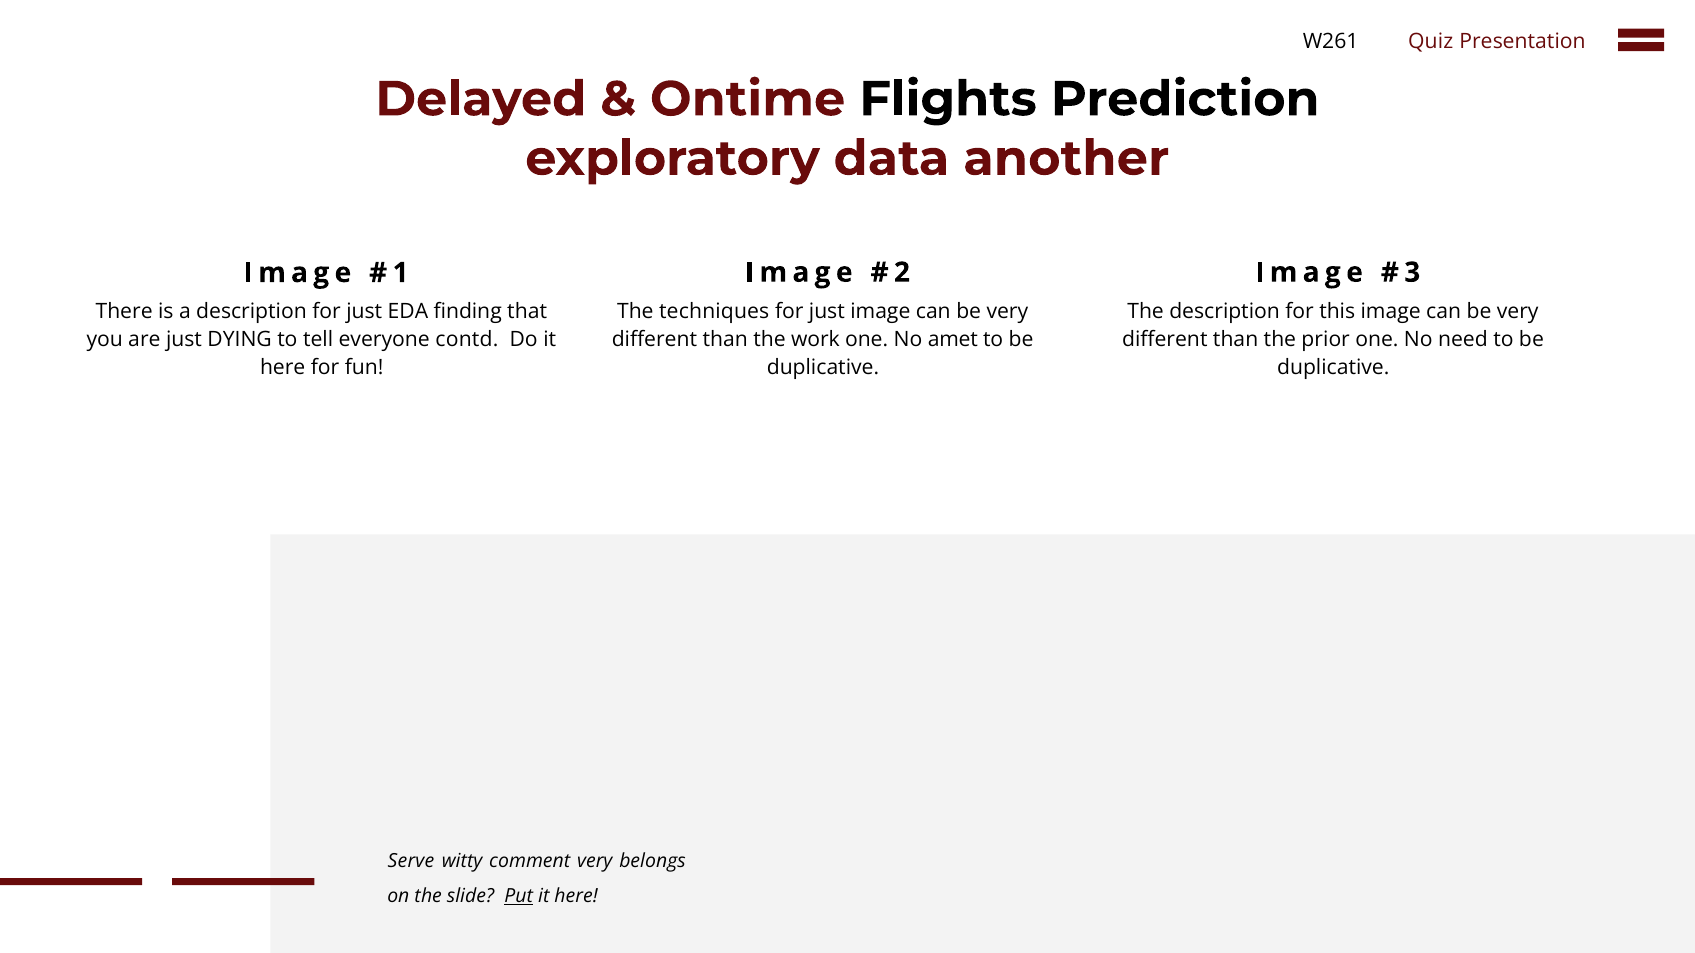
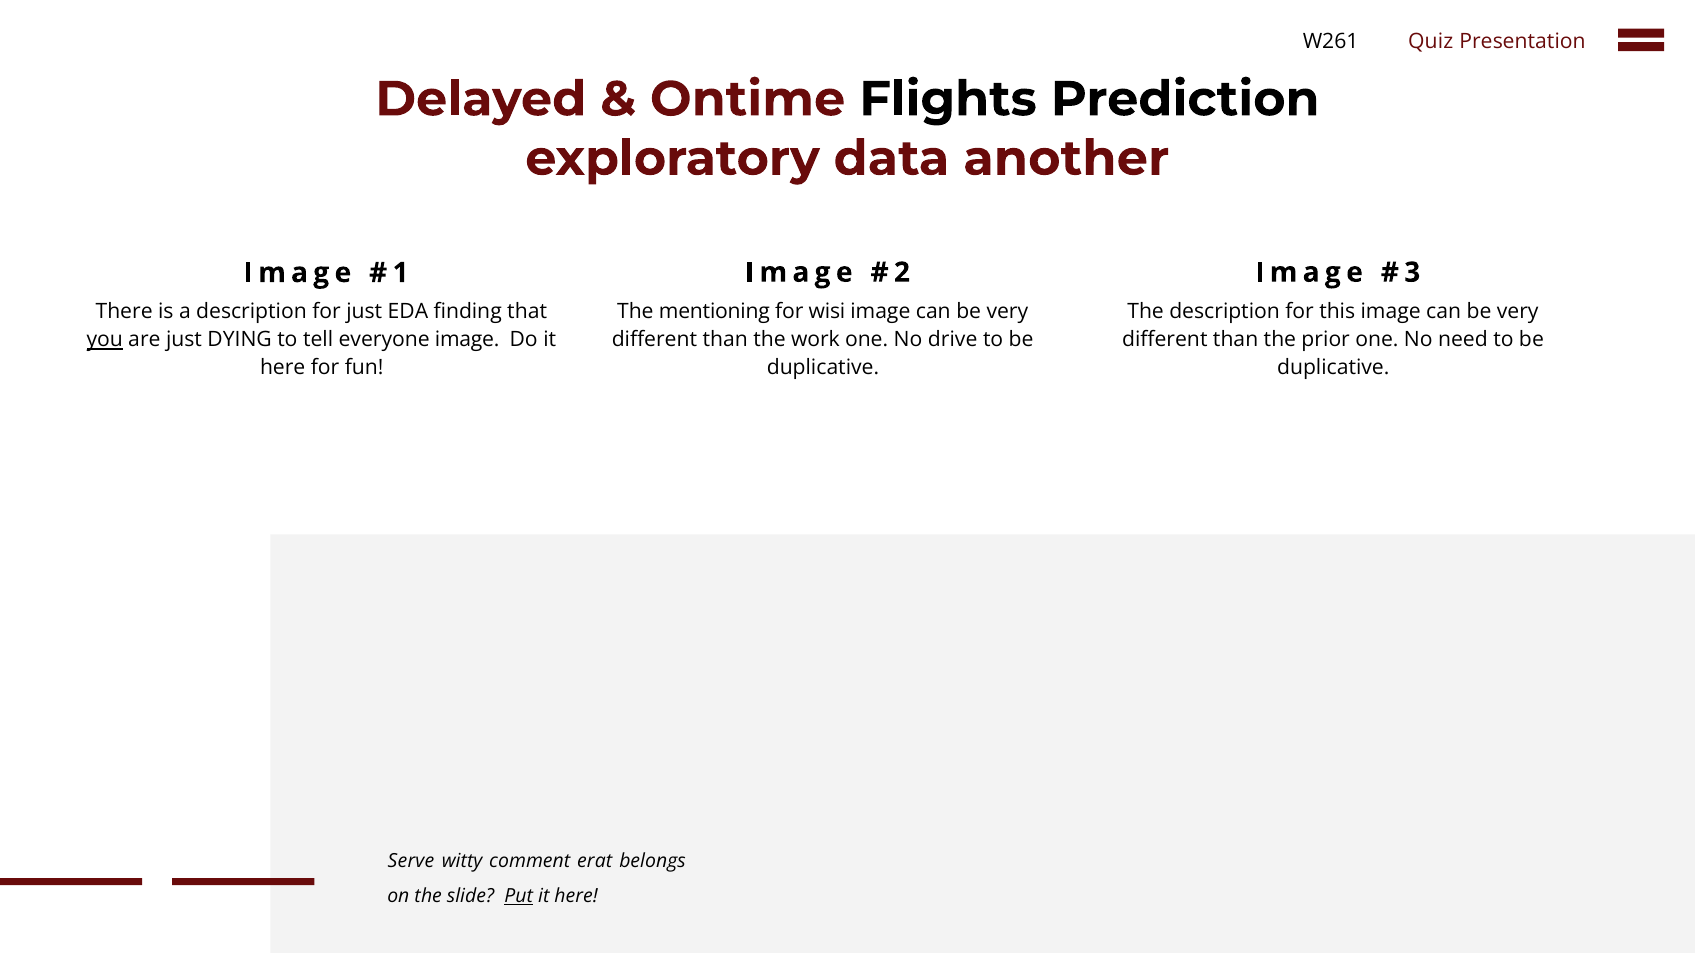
techniques: techniques -> mentioning (714, 312)
just: just -> wisi (827, 312)
amet: amet -> drive (953, 340)
you underline: none -> present (105, 340)
everyone contd: contd -> image (467, 340)
comment very: very -> erat (595, 861)
